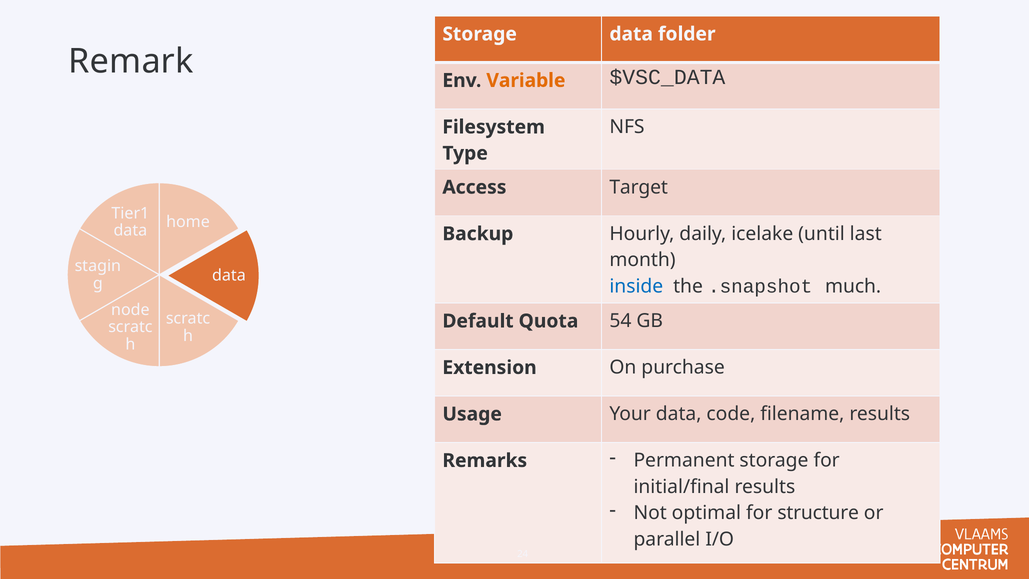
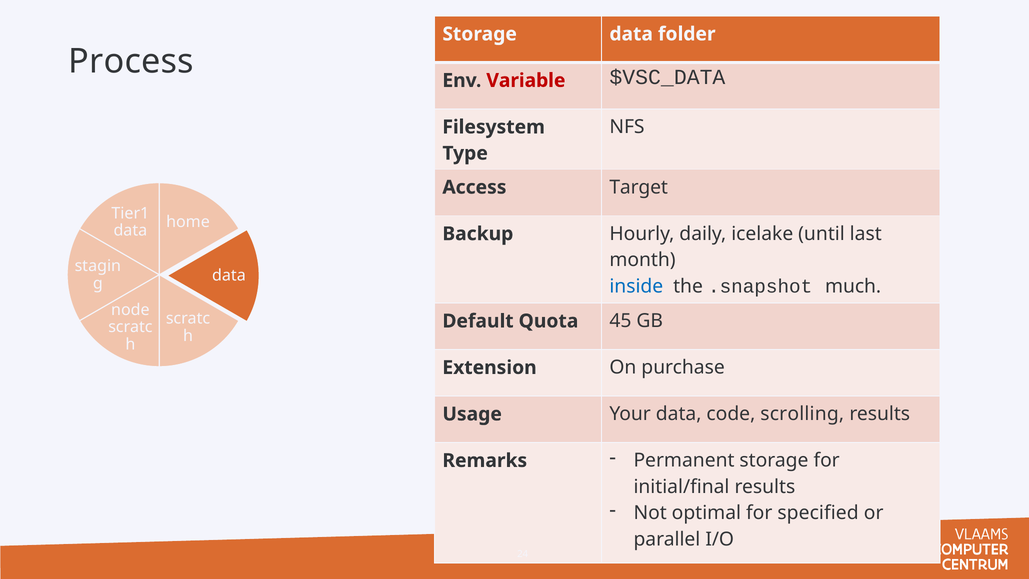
Remark: Remark -> Process (131, 61)
Variable colour: orange -> red (526, 81)
54: 54 -> 45 (620, 321)
filename: filename -> scrolling (802, 414)
structure: structure -> specified (818, 513)
